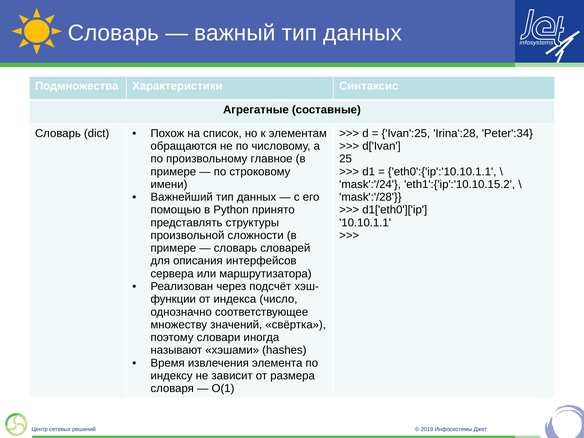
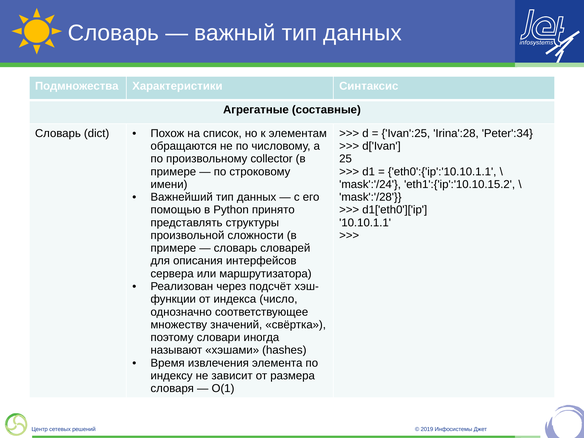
главное: главное -> collector (272, 159)
